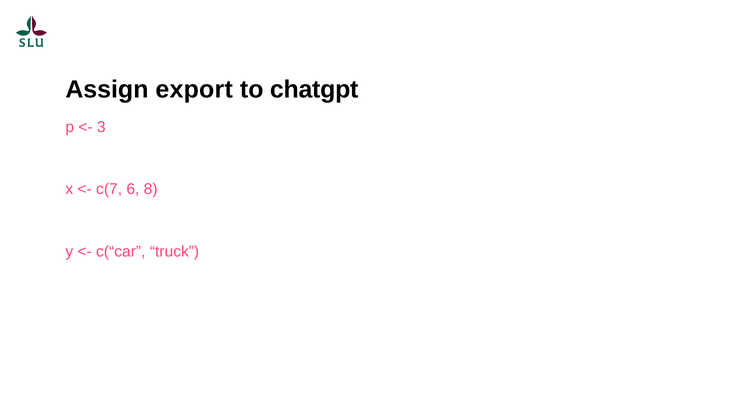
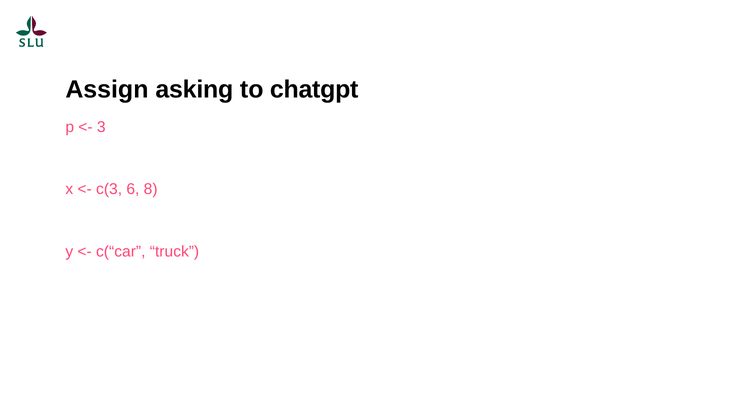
export: export -> asking (194, 90)
c(7: c(7 -> c(3 (109, 190)
